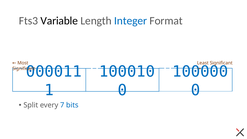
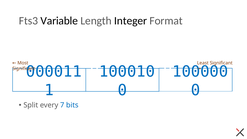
Integer colour: blue -> black (131, 21)
